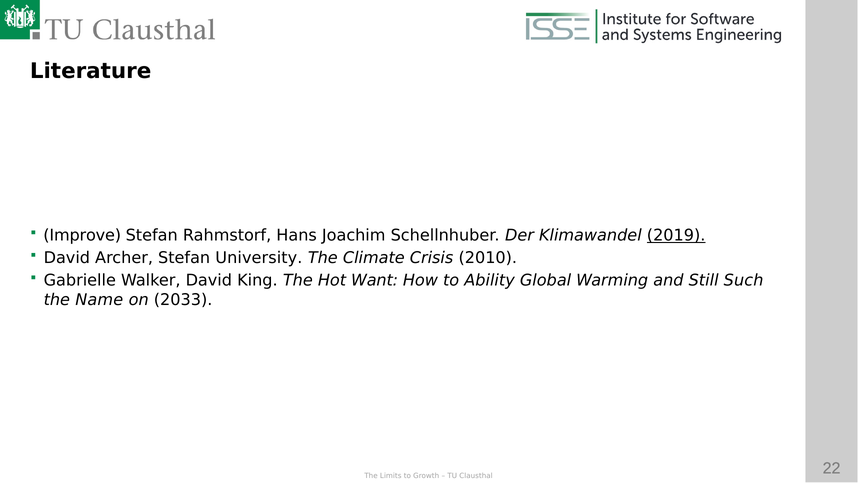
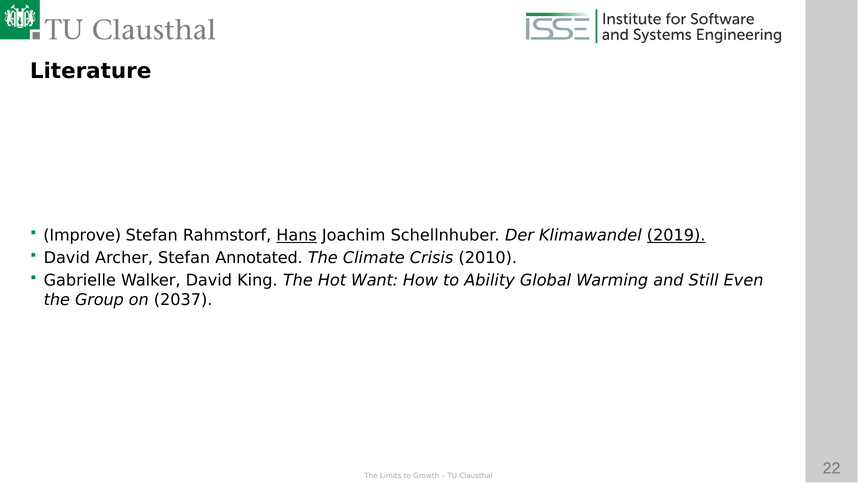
Hans underline: none -> present (297, 235)
University: University -> Annotated (259, 258)
Such: Such -> Even (744, 280)
Name: Name -> Group (99, 300)
2033: 2033 -> 2037 (183, 300)
